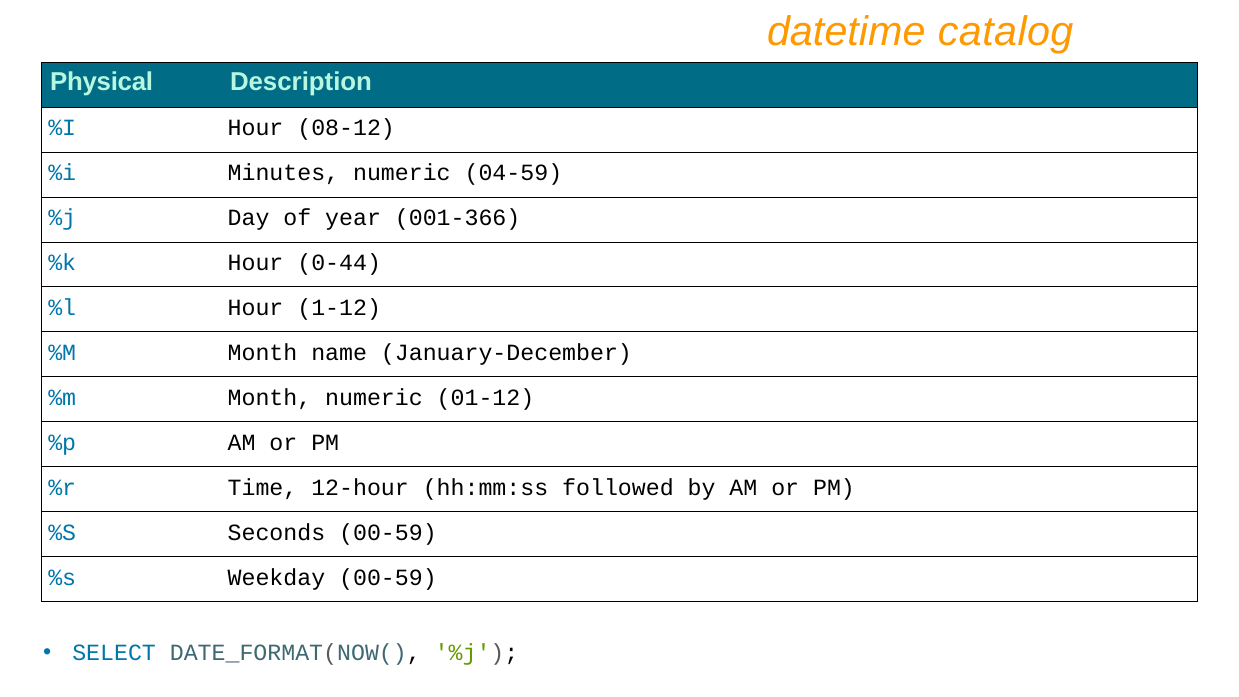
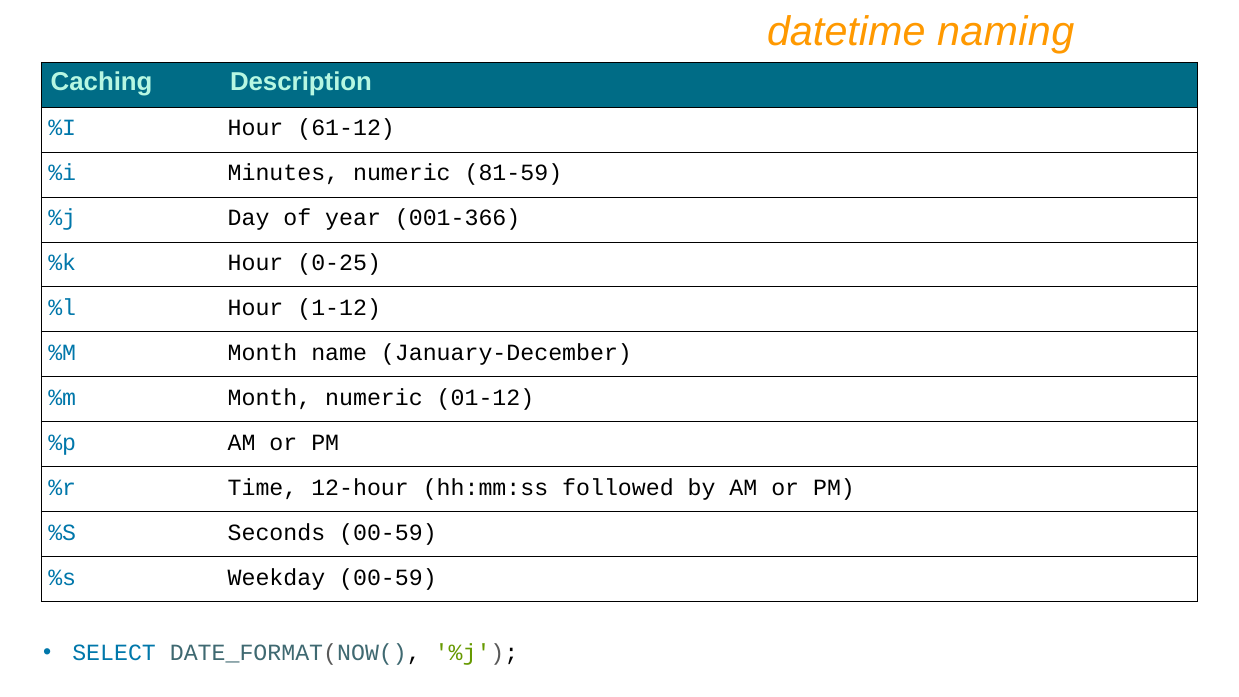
catalog: catalog -> naming (1006, 32)
Physical: Physical -> Caching (102, 82)
08-12: 08-12 -> 61-12 (346, 128)
04-59: 04-59 -> 81-59 (513, 173)
0-44: 0-44 -> 0-25 (339, 263)
